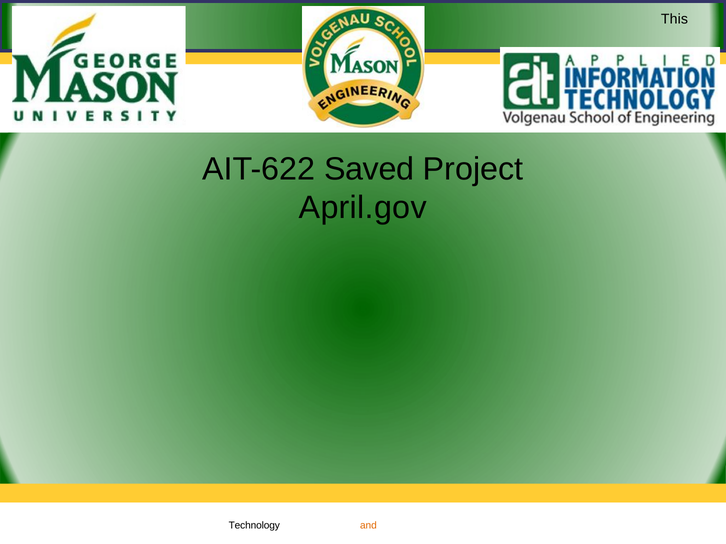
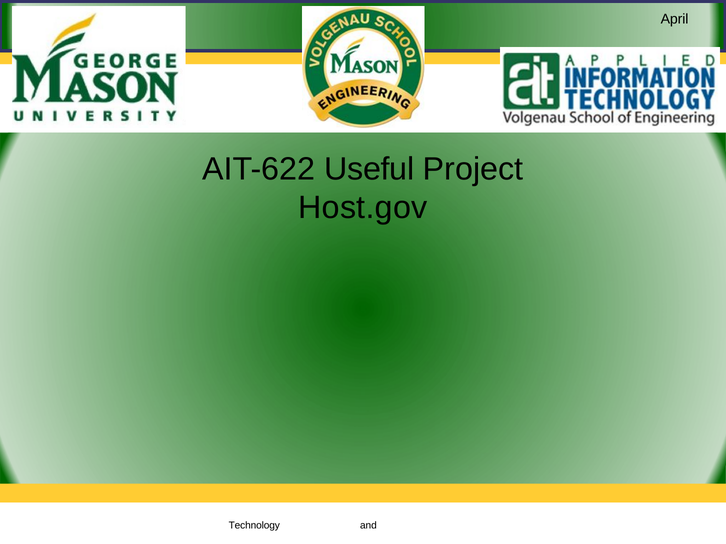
This: This -> April (675, 19)
Saved: Saved -> Useful (369, 169)
April.gov: April.gov -> Host.gov (363, 208)
and colour: orange -> black (368, 526)
